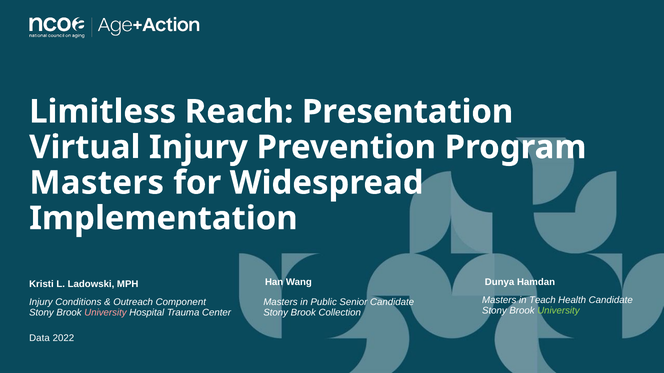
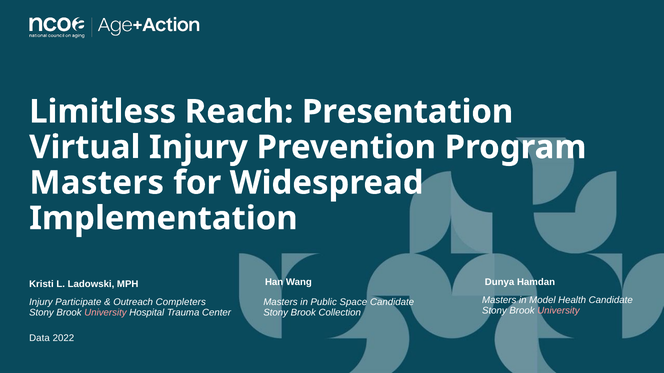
Teach: Teach -> Model (542, 301)
Conditions: Conditions -> Participate (78, 303)
Component: Component -> Completers (181, 303)
Senior: Senior -> Space (353, 303)
University colour: light green -> pink (558, 311)
